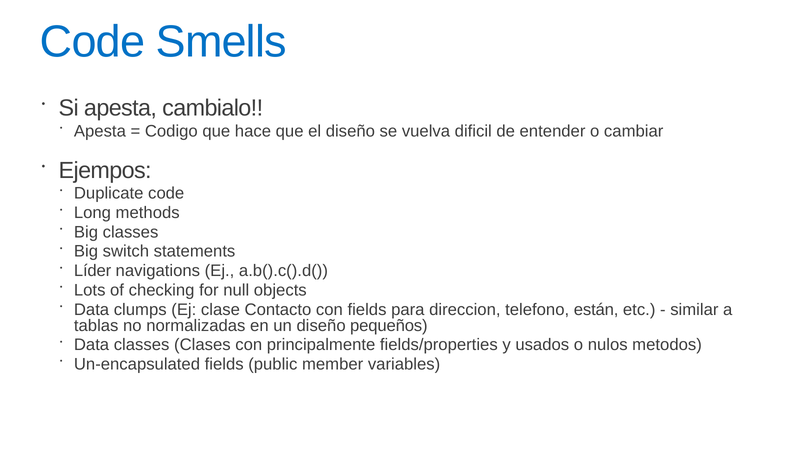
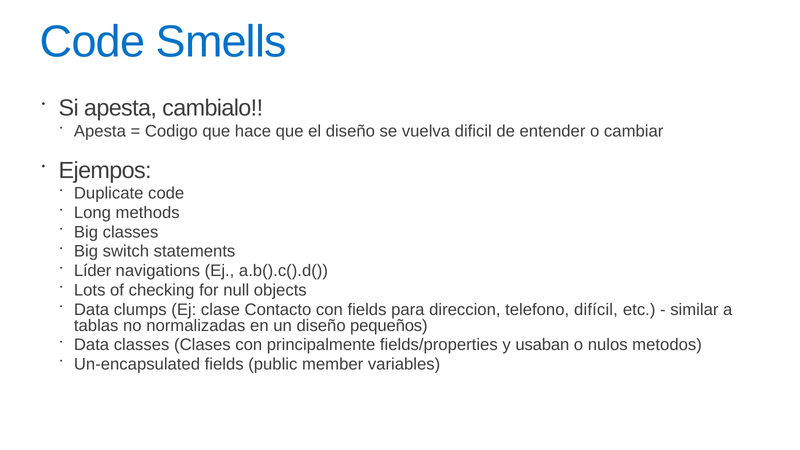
están: están -> difícil (596, 310)
usados: usados -> usaban (542, 345)
